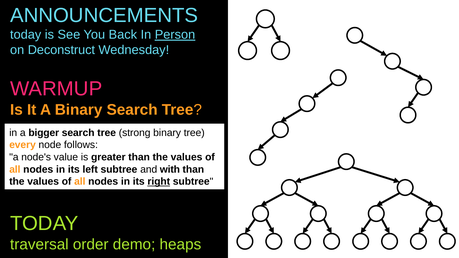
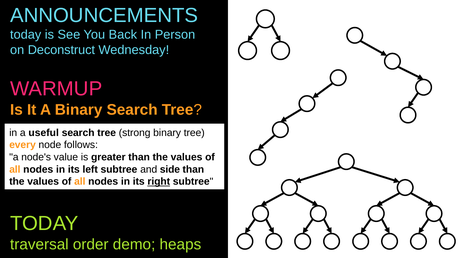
Person underline: present -> none (175, 35)
bigger: bigger -> useful (44, 133)
with: with -> side (170, 170)
